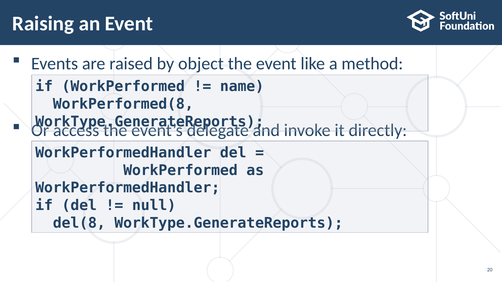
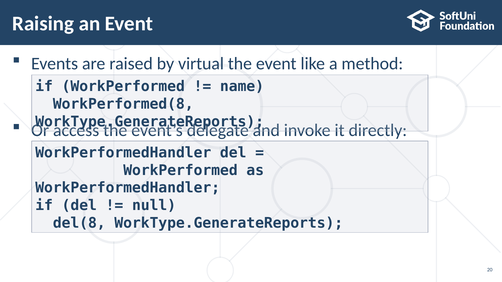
object: object -> virtual (201, 64)
